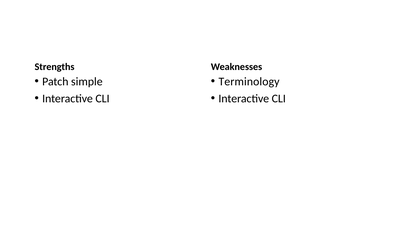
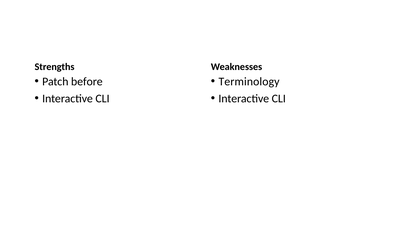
simple: simple -> before (87, 81)
